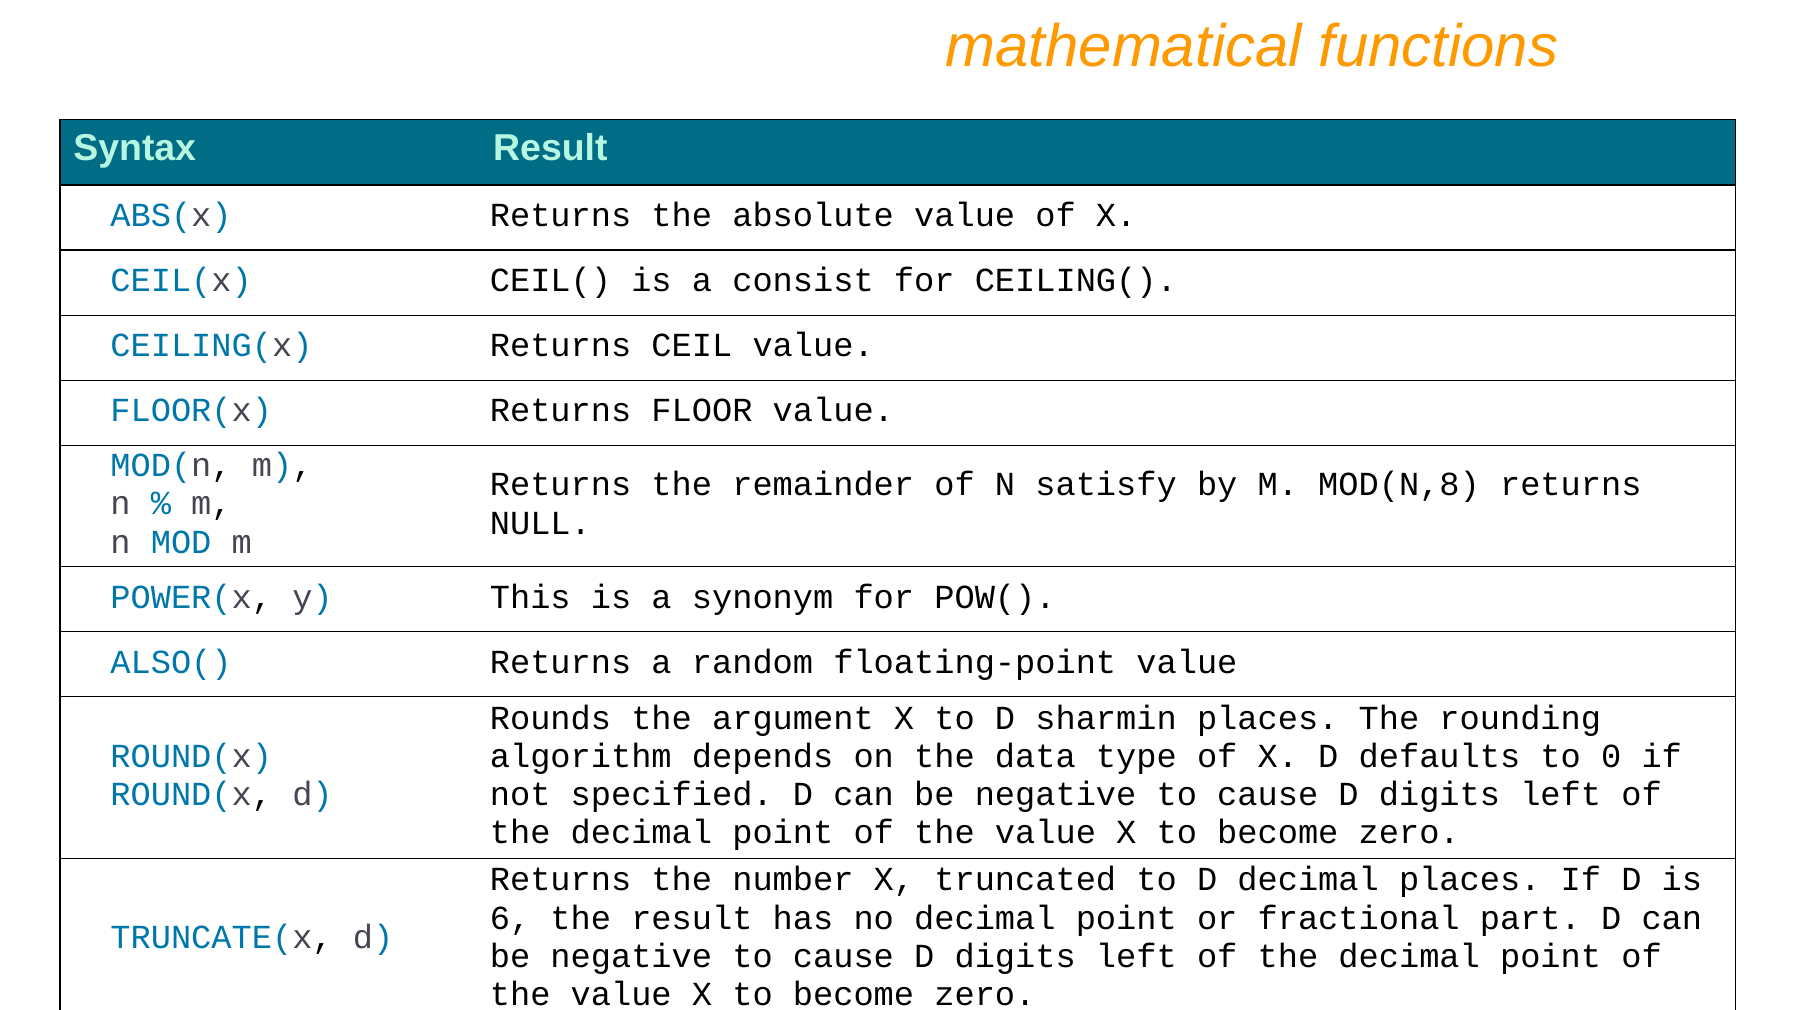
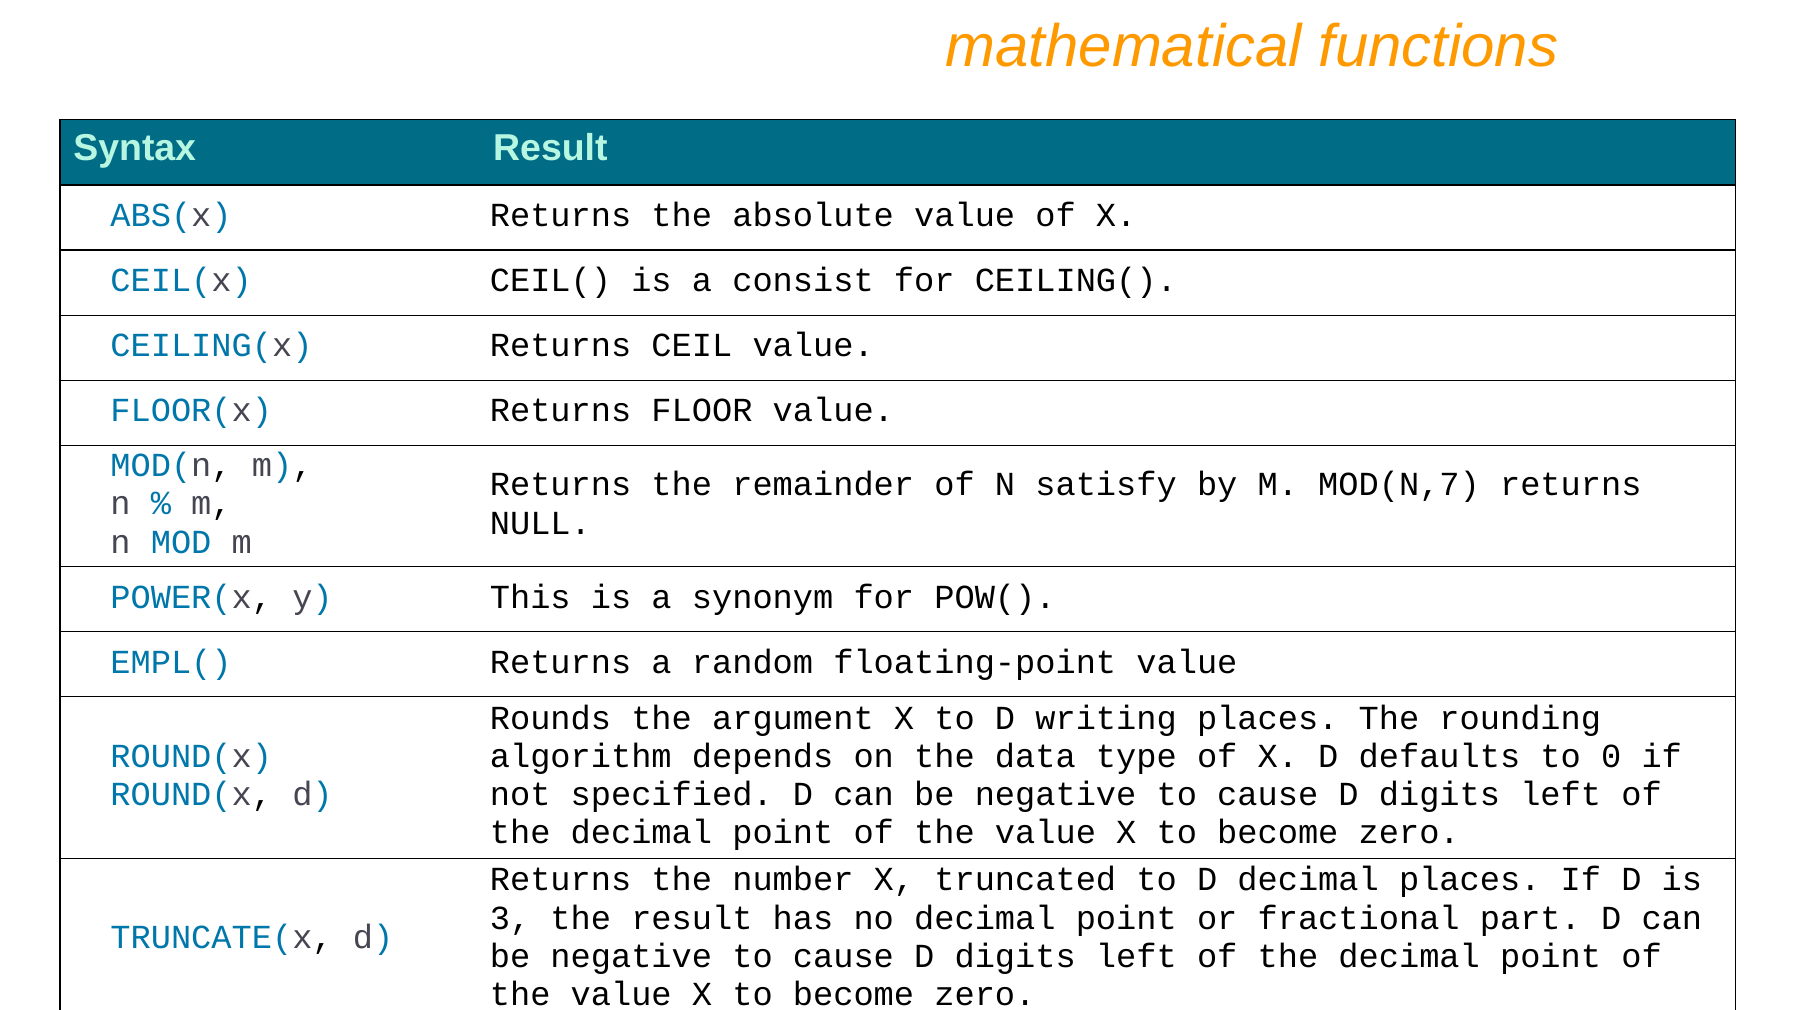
MOD(N,8: MOD(N,8 -> MOD(N,7 (1399, 485)
ALSO(: ALSO( -> EMPL( (171, 662)
sharmin: sharmin -> writing (1106, 718)
6: 6 -> 3 (510, 918)
